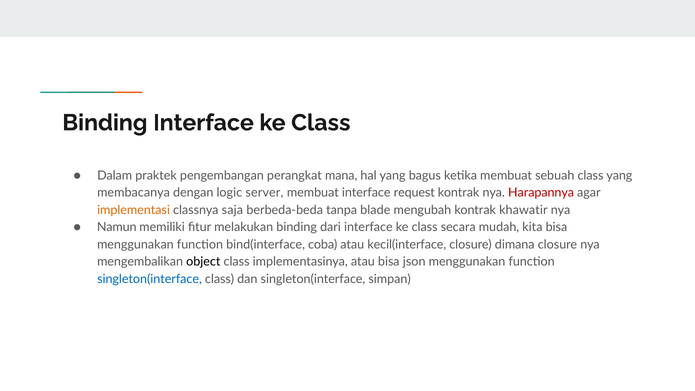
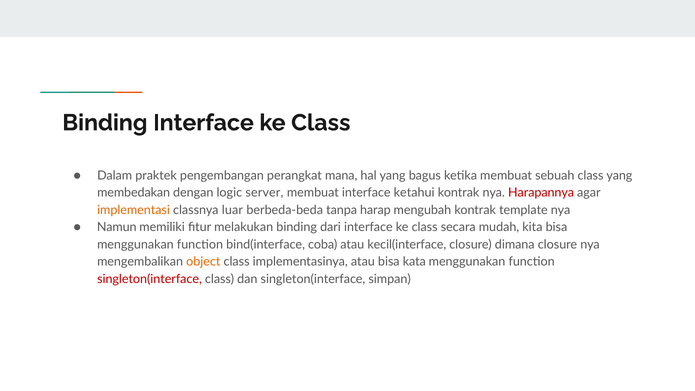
membacanya: membacanya -> membedakan (134, 193)
request: request -> ketahui (414, 193)
saja: saja -> luar (232, 210)
blade: blade -> harap (375, 210)
khawatir: khawatir -> template (523, 210)
object colour: black -> orange (203, 262)
json: json -> kata (414, 262)
singleton(interface colour: blue -> red (149, 279)
